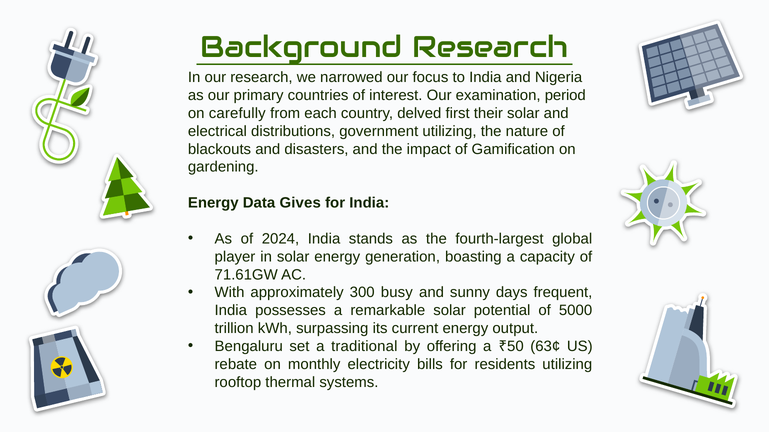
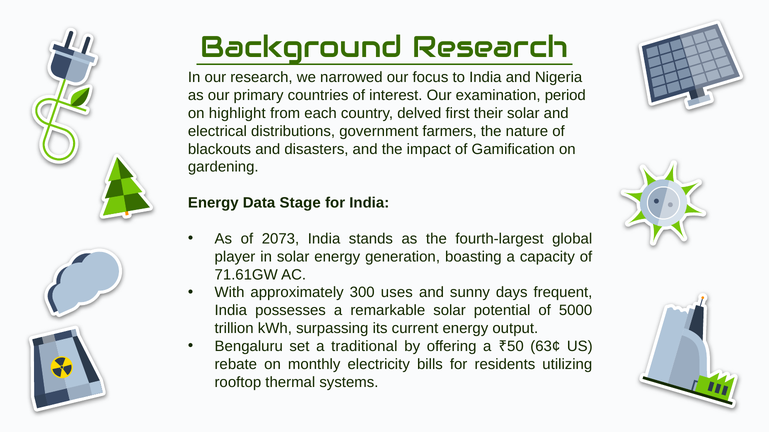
carefully: carefully -> highlight (237, 113)
government utilizing: utilizing -> farmers (450, 131)
Gives: Gives -> Stage (300, 203)
2024: 2024 -> 2073 (280, 239)
busy: busy -> uses (397, 293)
